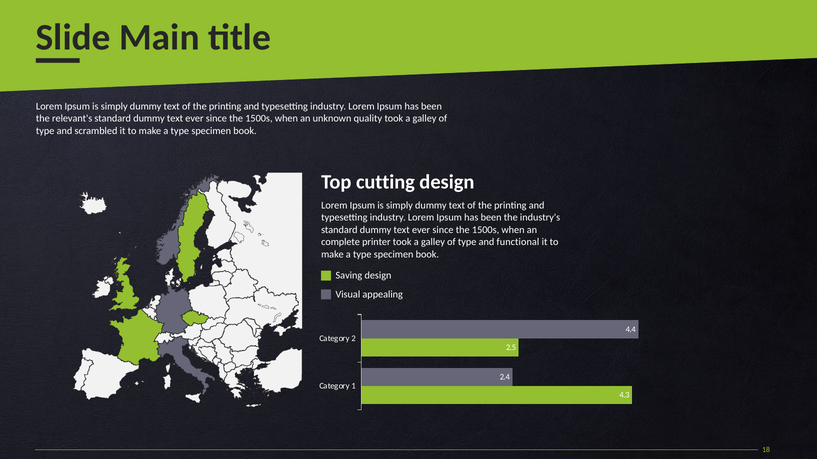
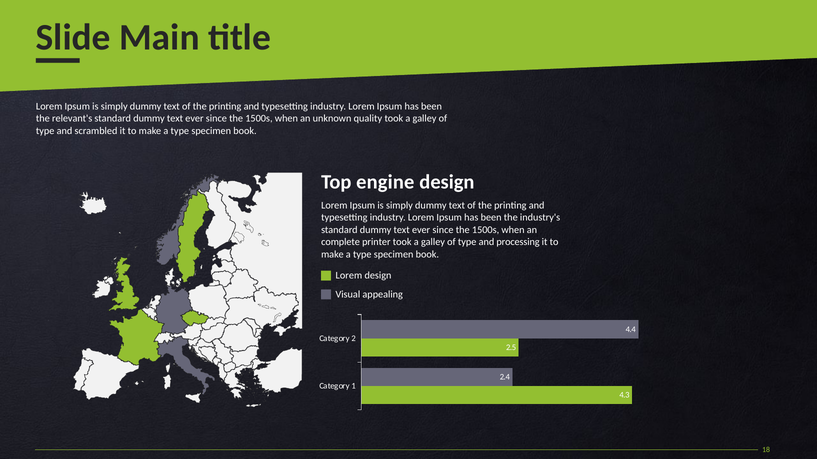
cutting: cutting -> engine (385, 182)
functional: functional -> processing (518, 242)
Saving: Saving -> Lorem (349, 276)
